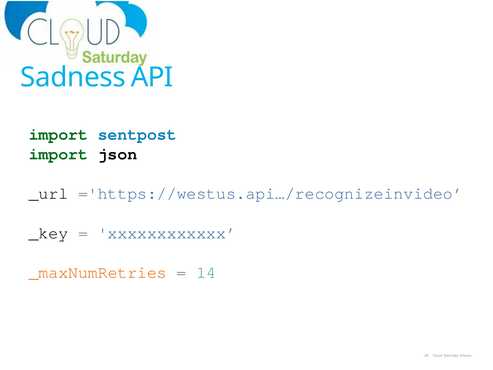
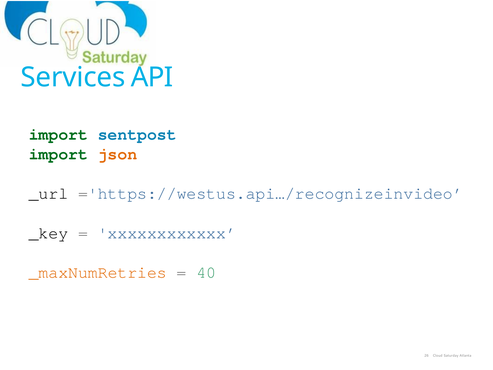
Sadness: Sadness -> Services (73, 77)
json colour: black -> orange (118, 154)
14: 14 -> 40 (206, 272)
